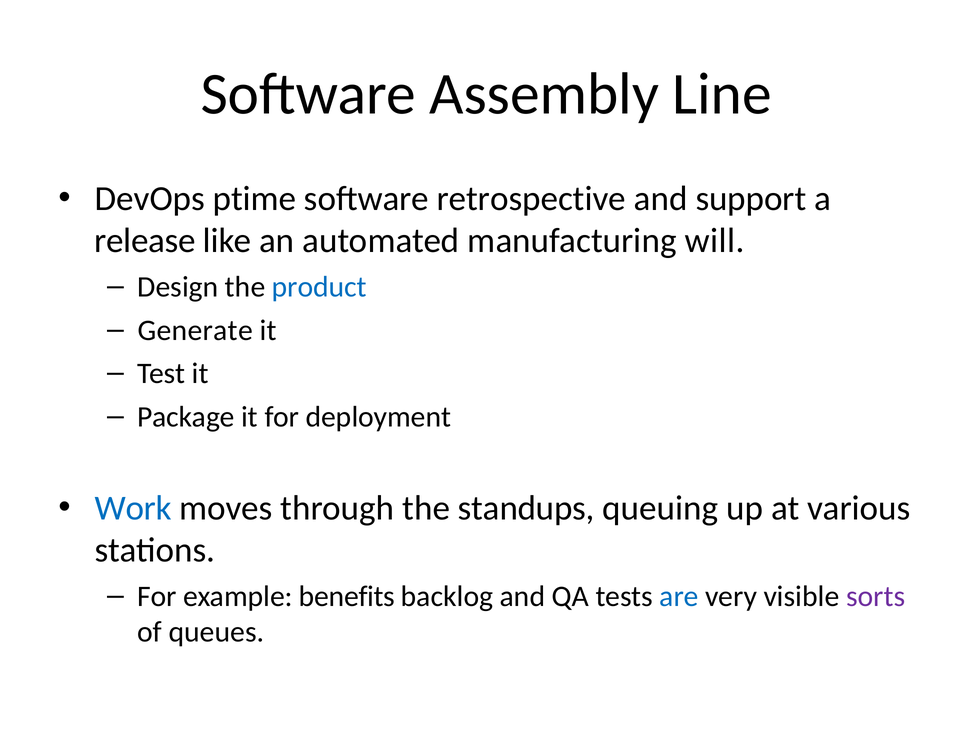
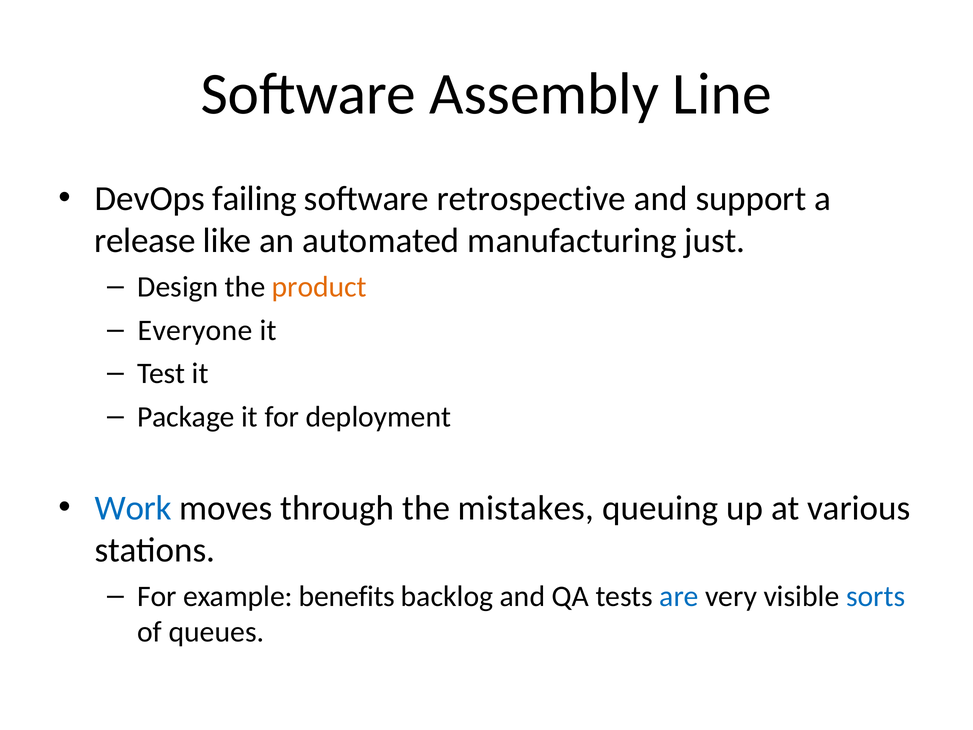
ptime: ptime -> failing (255, 199)
will: will -> just (715, 241)
product colour: blue -> orange (319, 287)
Generate: Generate -> Everyone (195, 330)
standups: standups -> mistakes (526, 508)
sorts colour: purple -> blue (876, 596)
